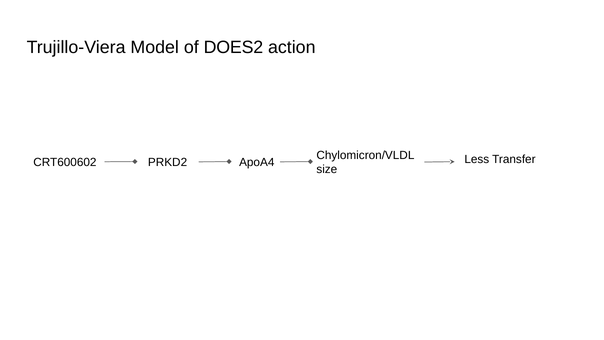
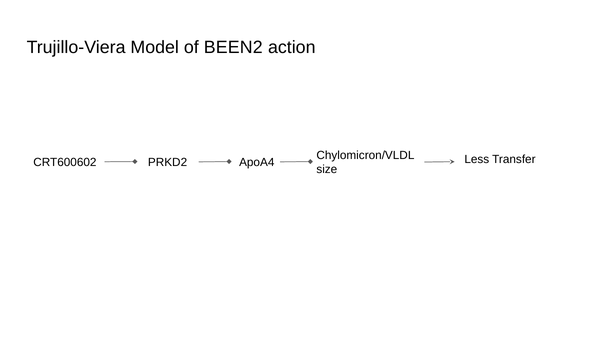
DOES2: DOES2 -> BEEN2 (233, 47)
